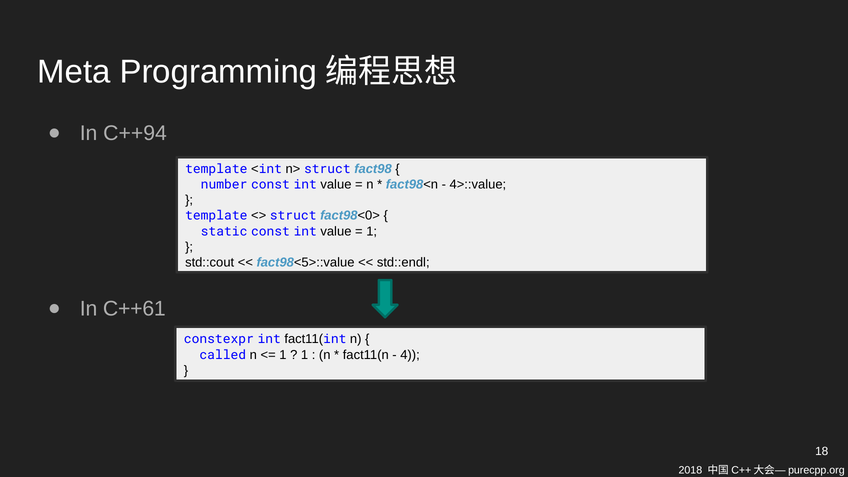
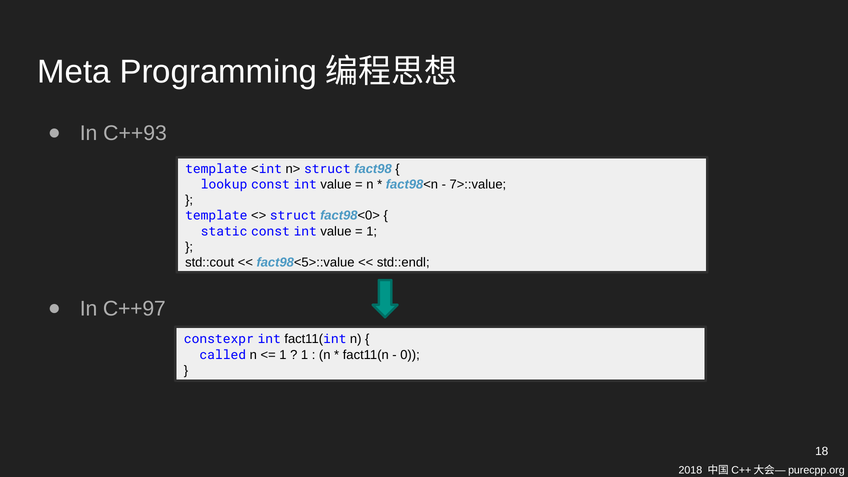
C++94: C++94 -> C++93 (135, 133)
number: number -> lookup (224, 185)
4>::value: 4>::value -> 7>::value (478, 185)
C++61: C++61 -> C++97 (134, 309)
4: 4 -> 0 (410, 355)
